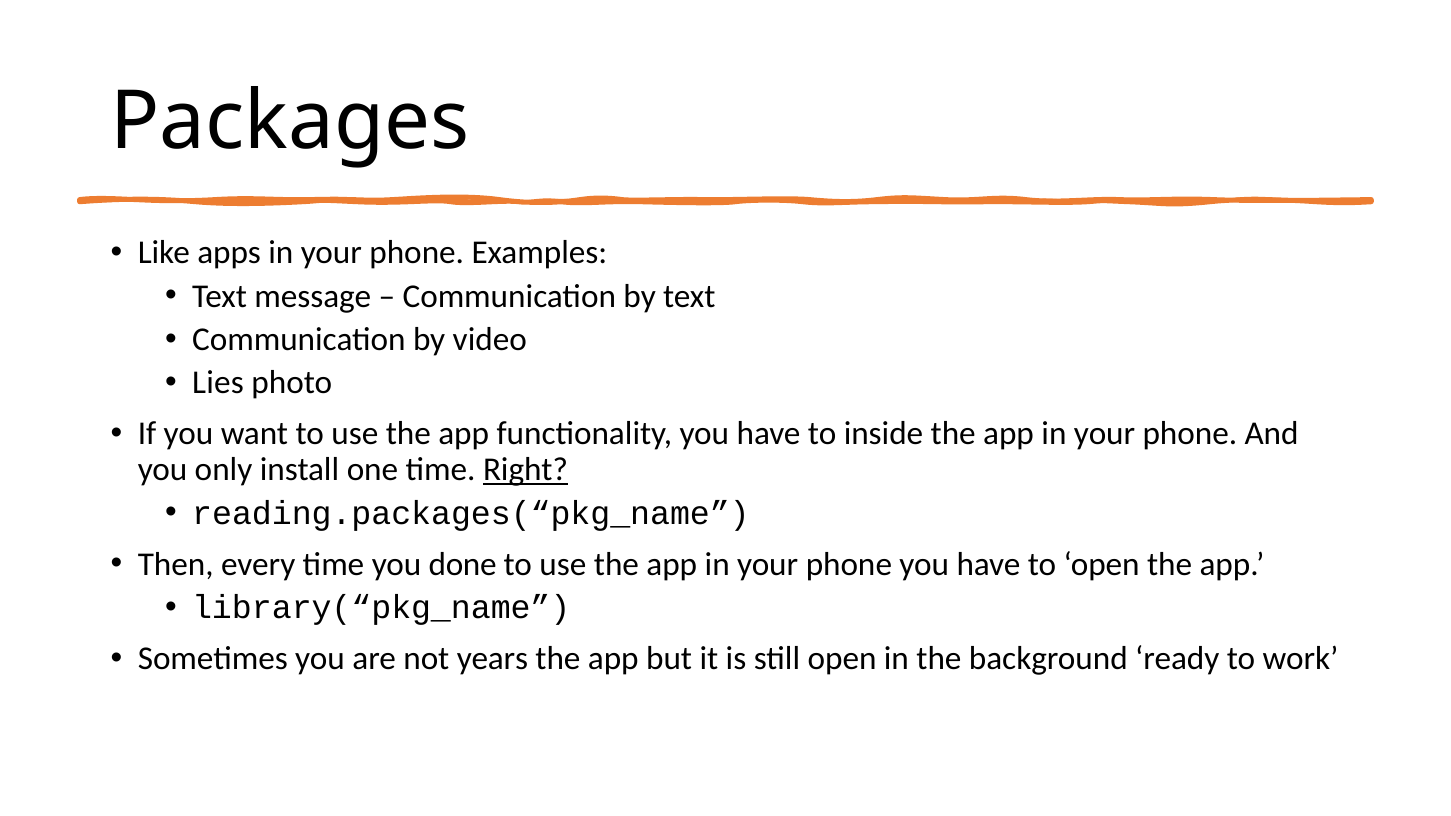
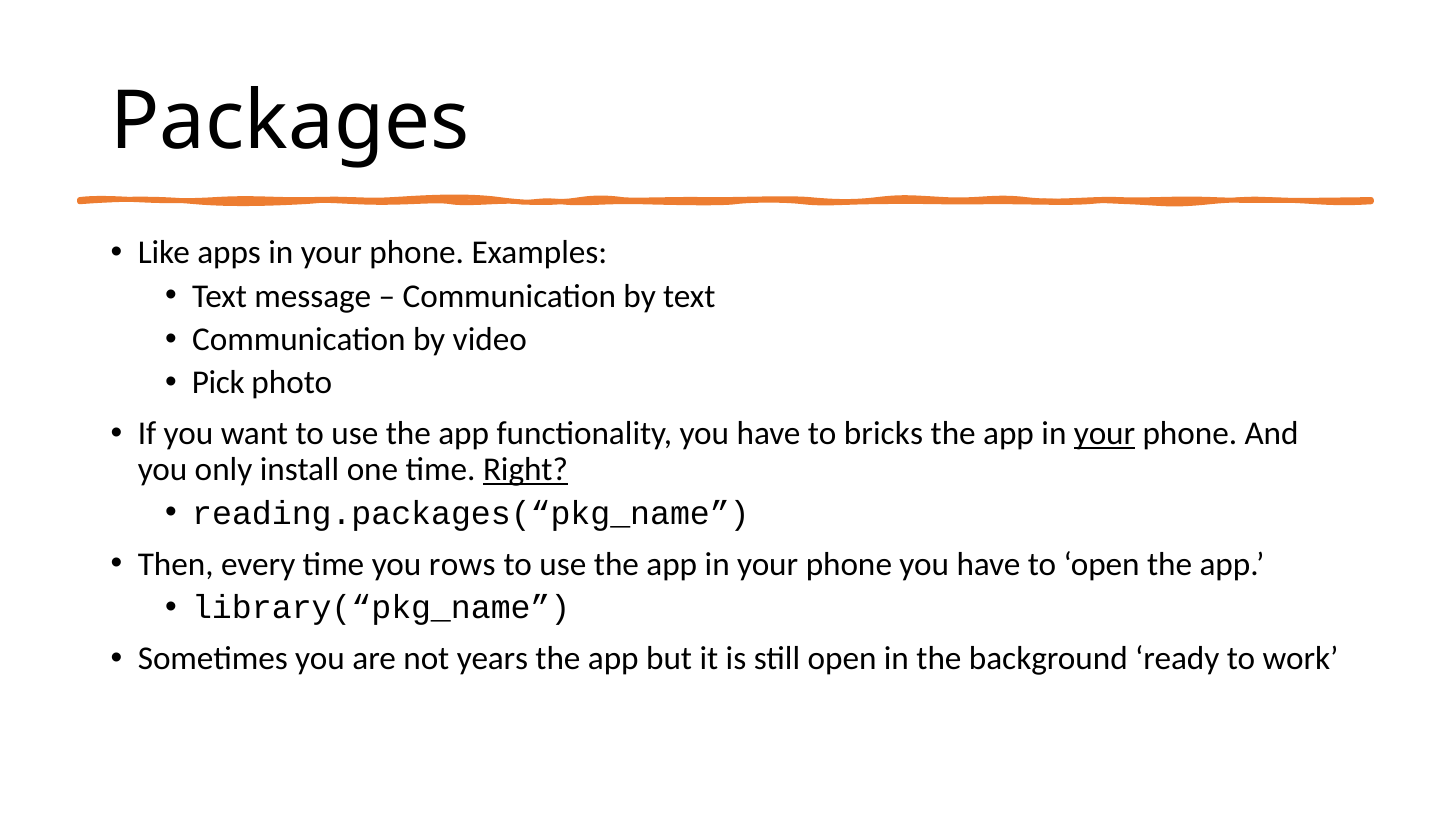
Lies: Lies -> Pick (218, 383)
inside: inside -> bricks (883, 434)
your underline: none -> present (1105, 434)
done: done -> rows (462, 564)
